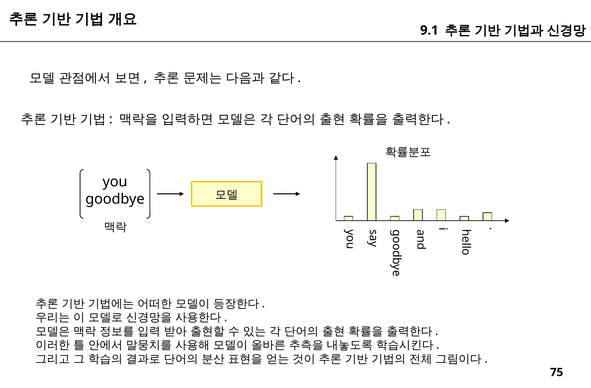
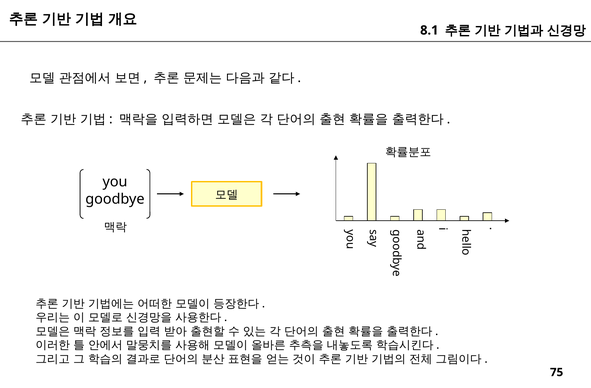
9.1: 9.1 -> 8.1 (429, 30)
